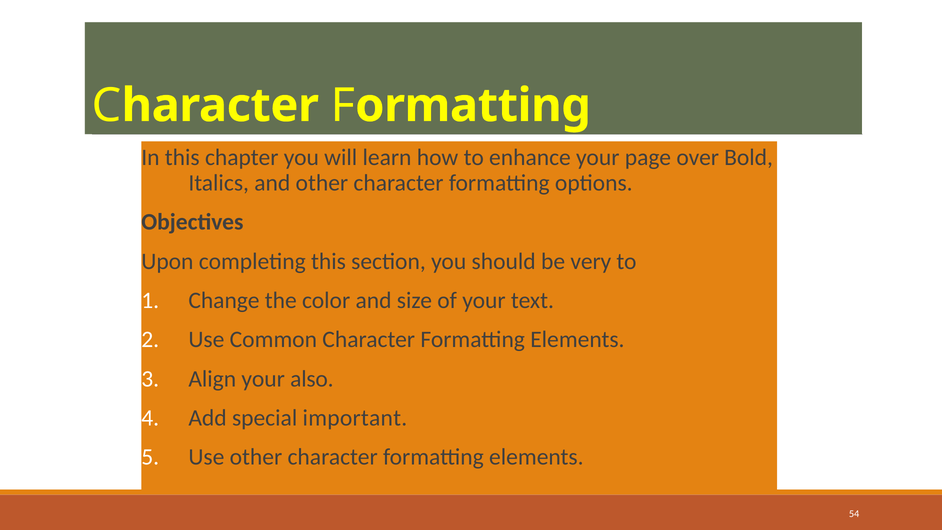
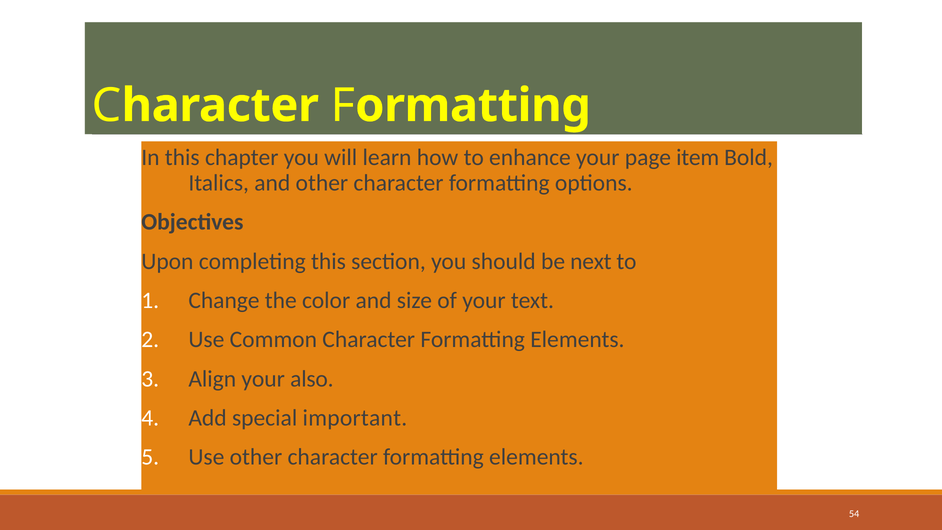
over: over -> item (698, 157)
very: very -> next (591, 261)
